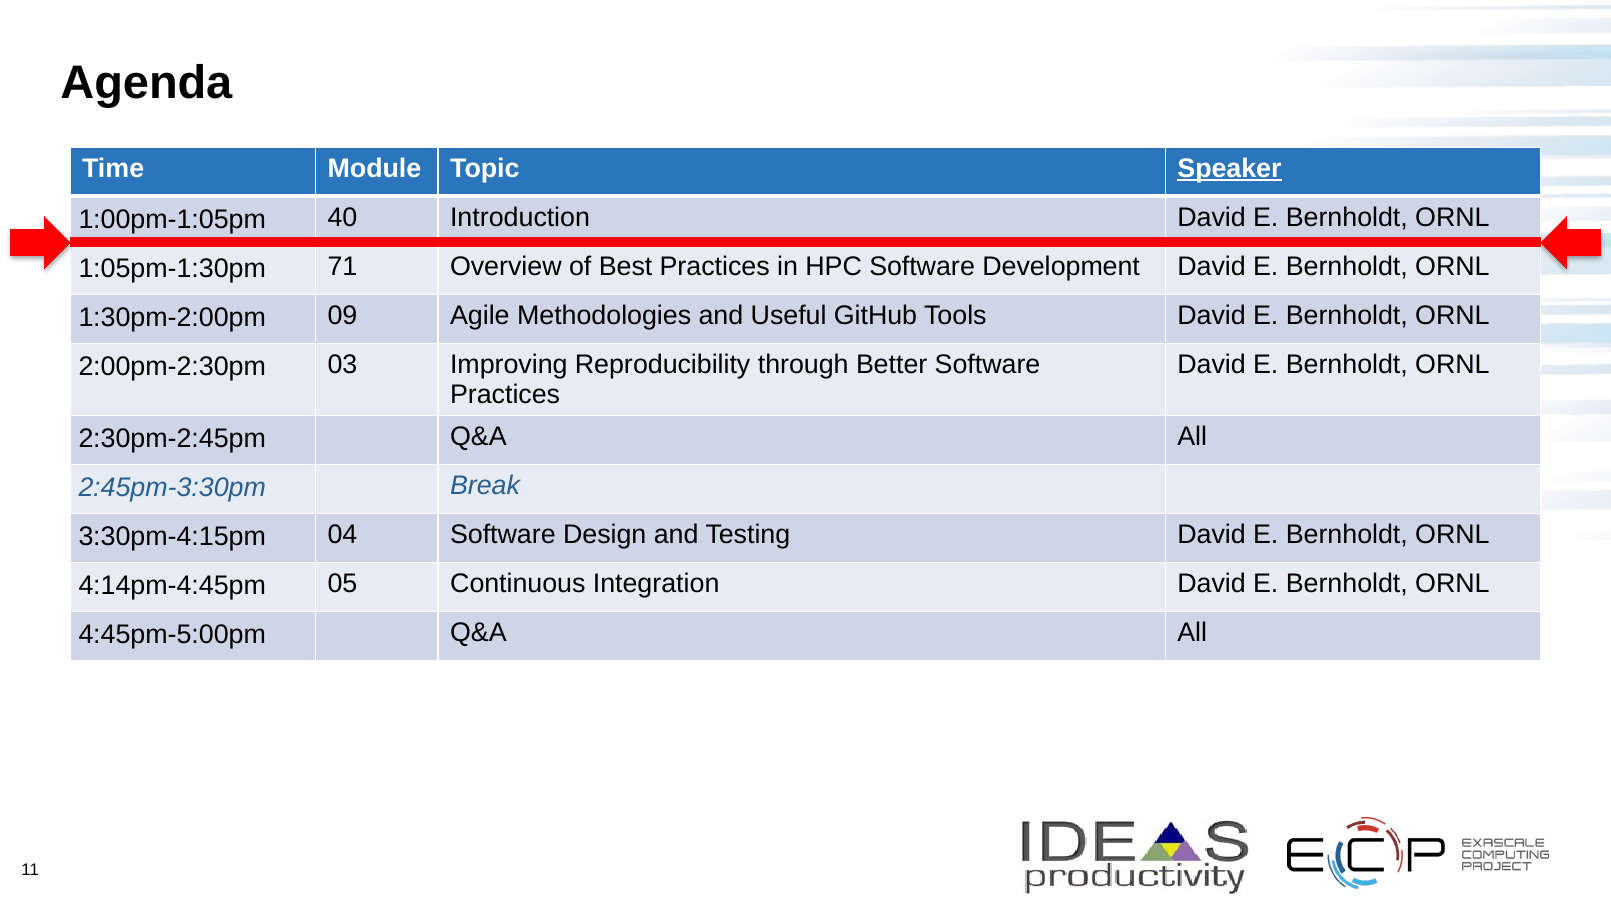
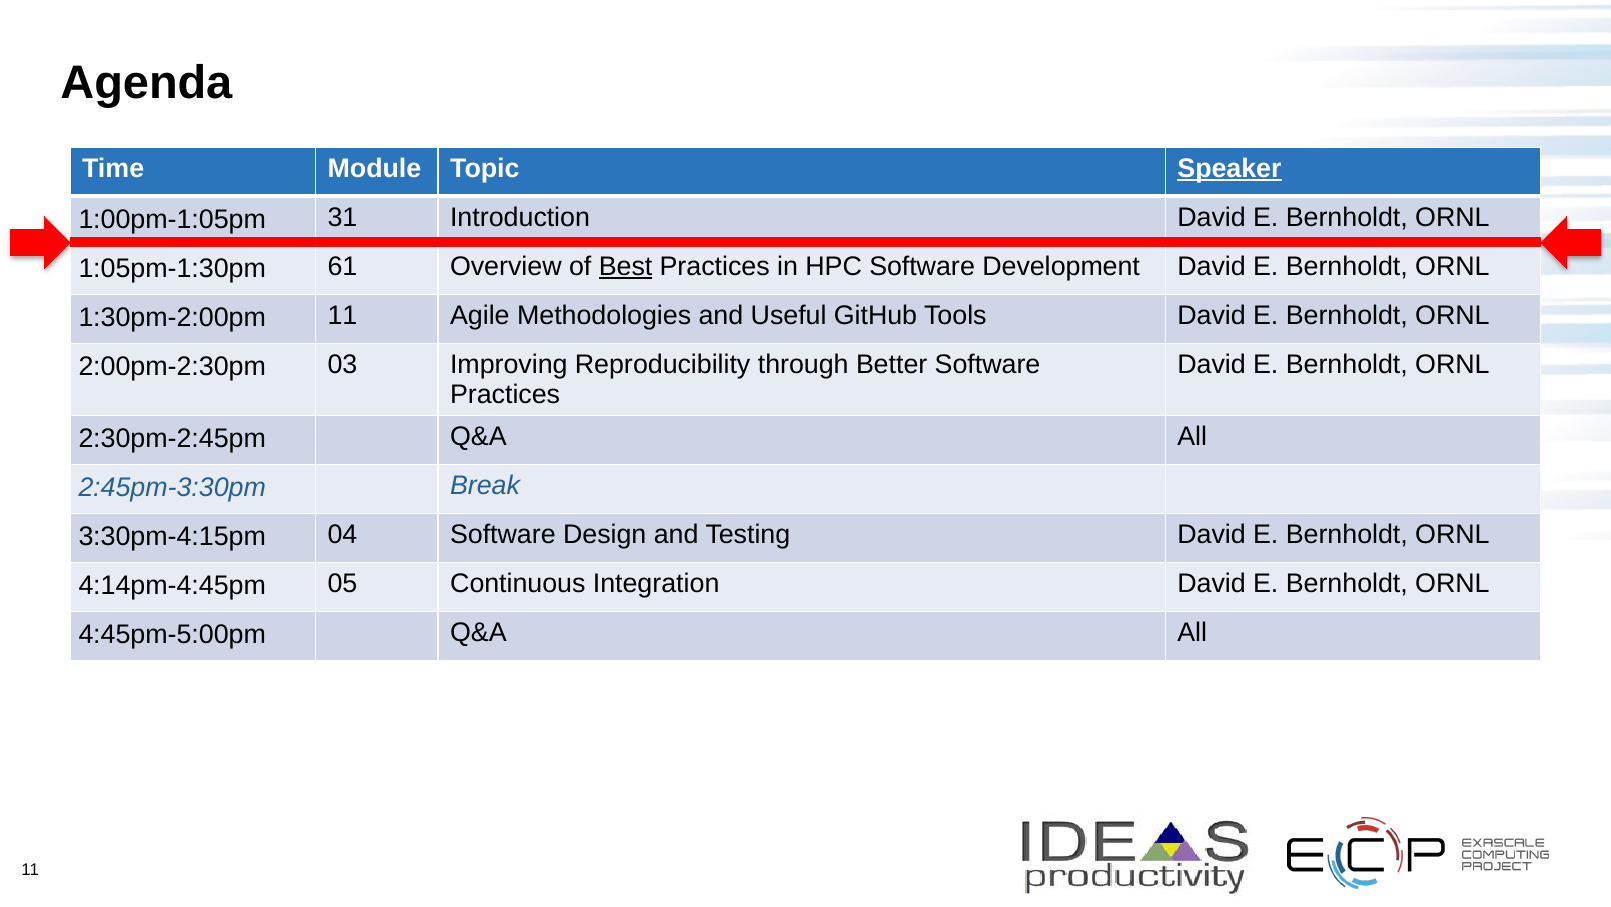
40: 40 -> 31 (343, 217)
71: 71 -> 61 (343, 266)
Best underline: none -> present (626, 266)
1:30pm-2:00pm 09: 09 -> 11 (343, 316)
